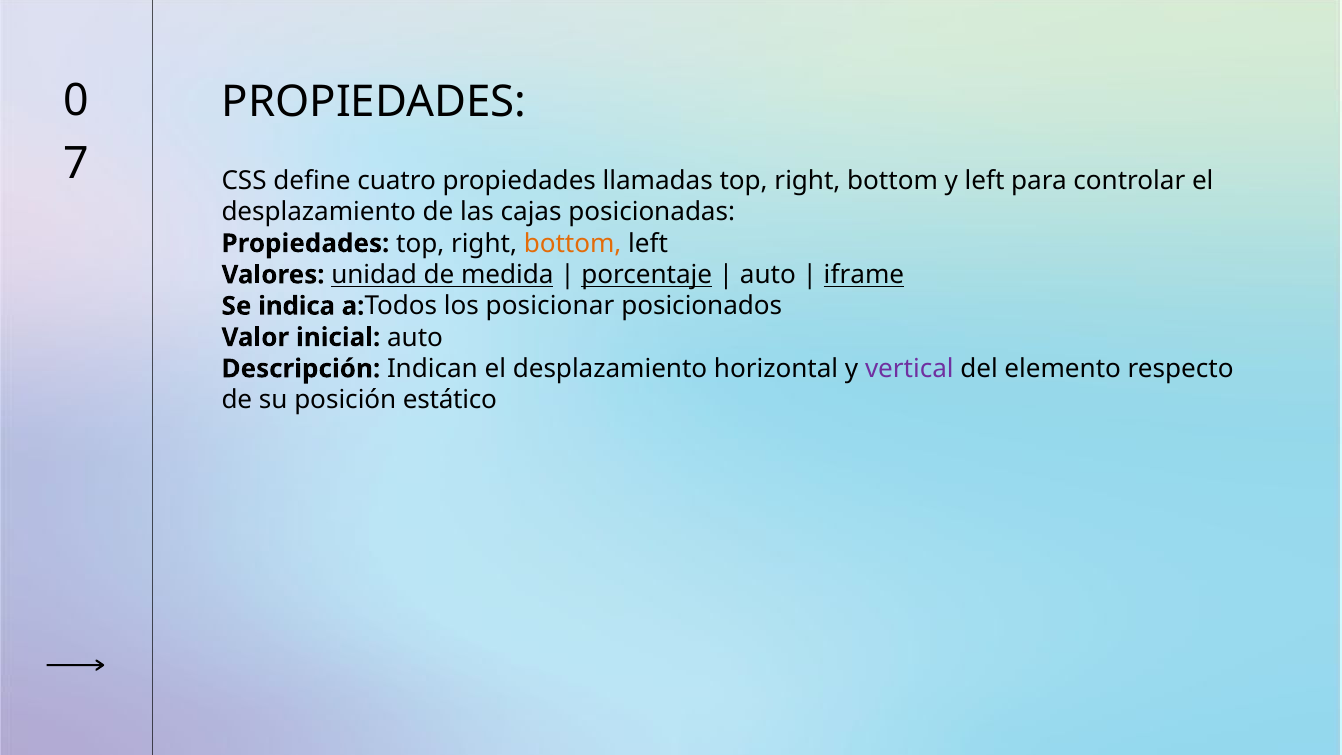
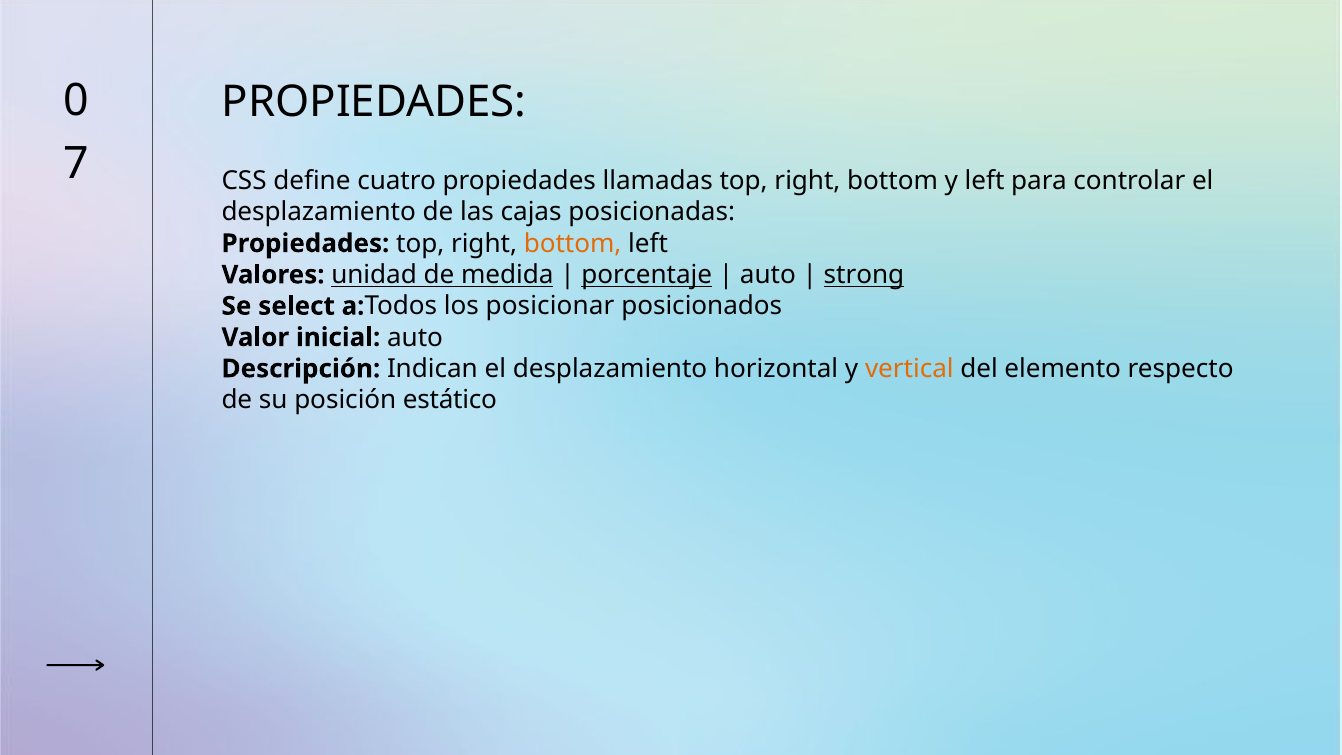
iframe: iframe -> strong (864, 275)
indica: indica -> select (297, 306)
vertical colour: purple -> orange (909, 369)
